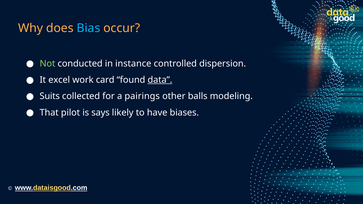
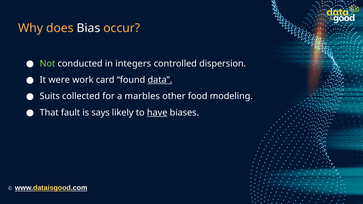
Bias colour: light blue -> white (89, 28)
instance: instance -> integers (133, 64)
excel: excel -> were (59, 80)
pairings: pairings -> marbles (142, 96)
balls: balls -> food (198, 96)
pilot: pilot -> fault (71, 113)
have underline: none -> present (157, 113)
